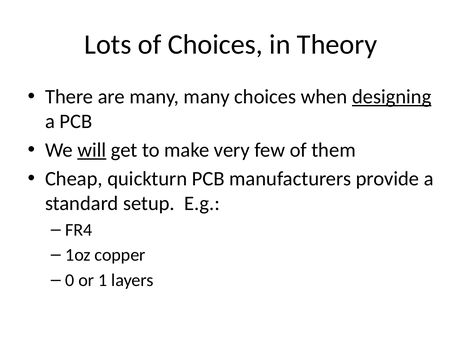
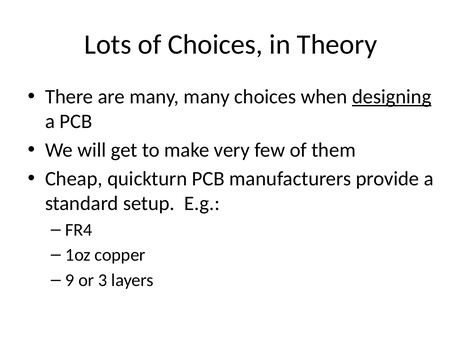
will underline: present -> none (92, 150)
0: 0 -> 9 (70, 281)
1: 1 -> 3 (103, 281)
